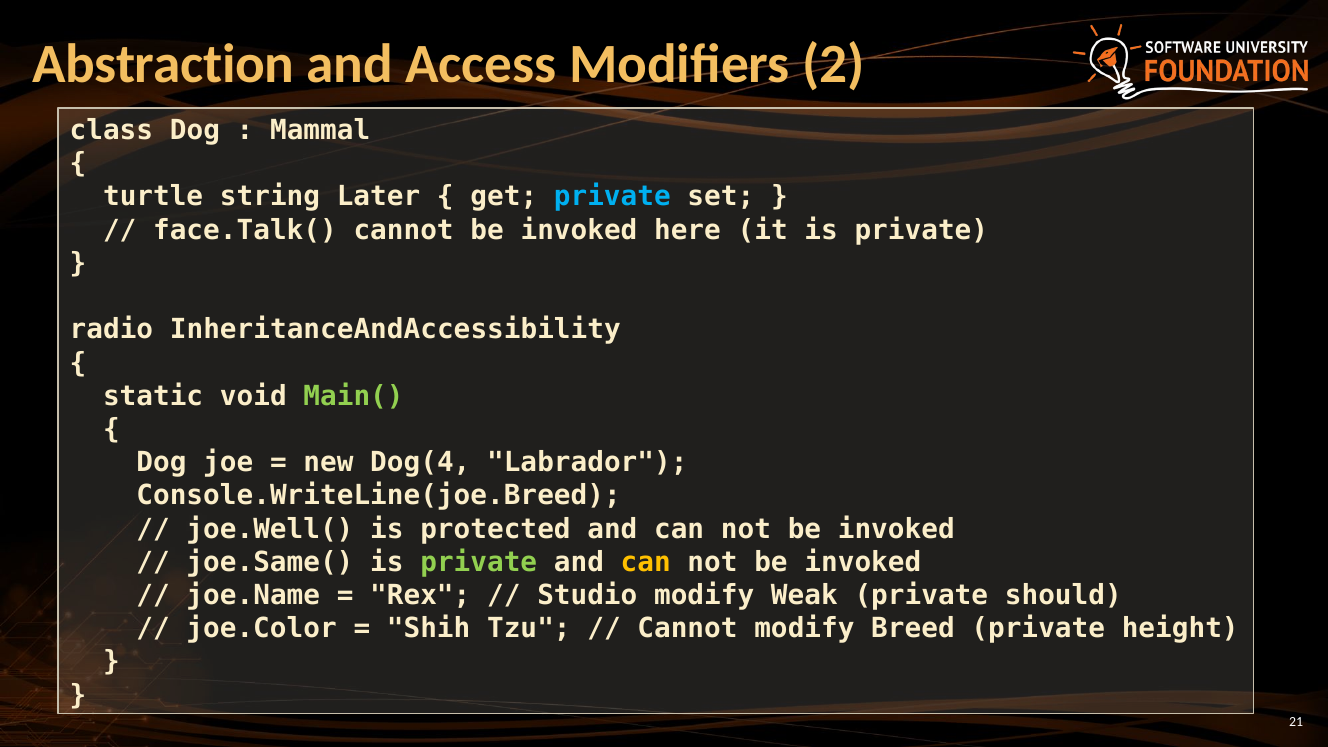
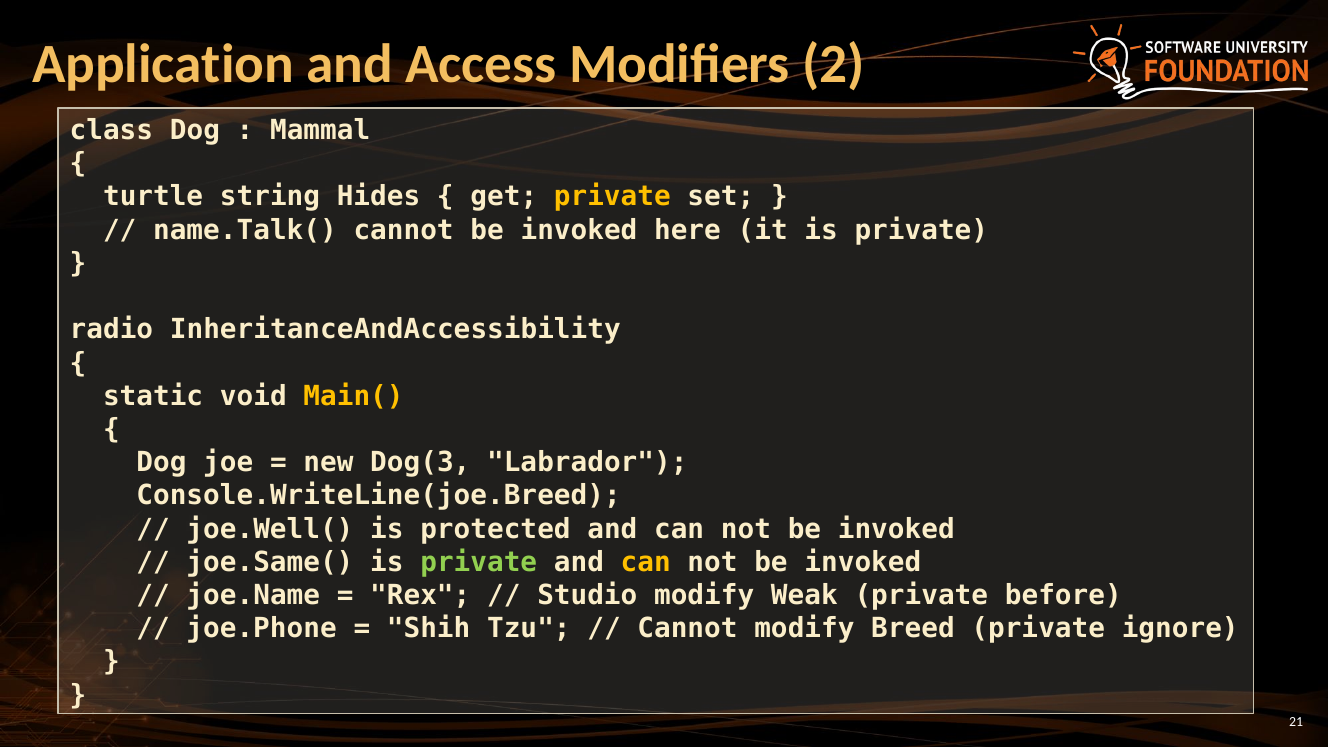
Abstraction: Abstraction -> Application (163, 65)
Later: Later -> Hides (379, 197)
private colour: light blue -> yellow (612, 197)
face.Talk(: face.Talk( -> name.Talk( (245, 230)
Main( colour: light green -> yellow (354, 396)
Dog(4: Dog(4 -> Dog(3 (420, 463)
should: should -> before (1063, 596)
joe.Color: joe.Color -> joe.Phone (262, 629)
height: height -> ignore (1180, 629)
